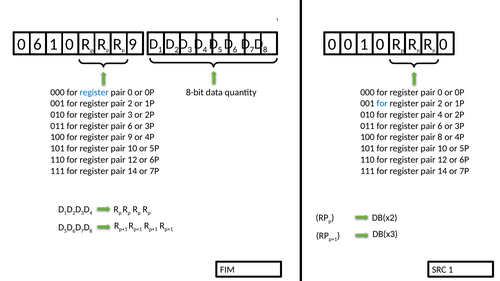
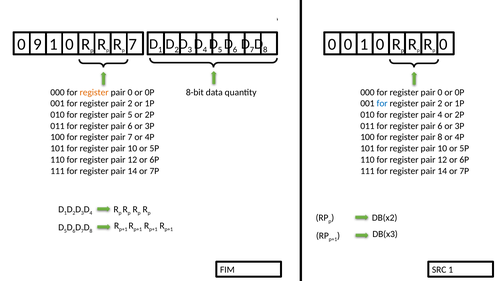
0 6: 6 -> 9 (37, 44)
9: 9 -> 7 (133, 44)
register colour: blue -> orange (94, 92)
pair 3: 3 -> 5 (130, 115)
pair 9: 9 -> 7 (130, 137)
